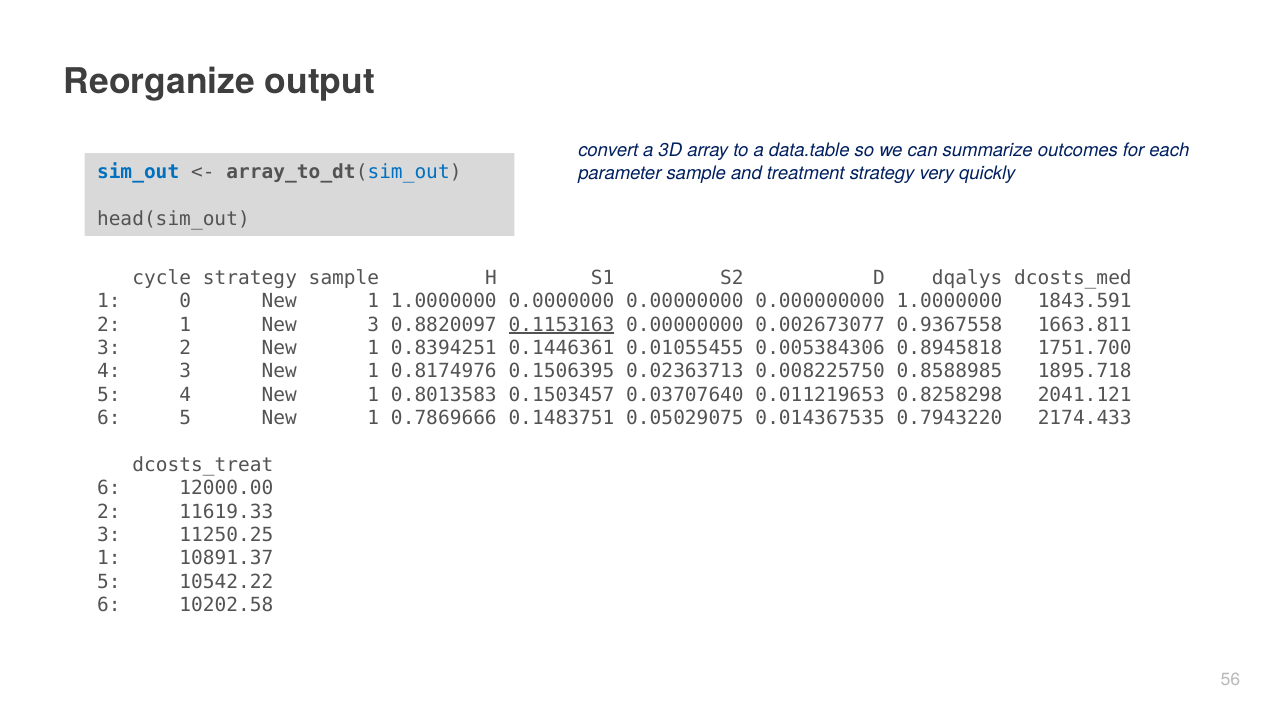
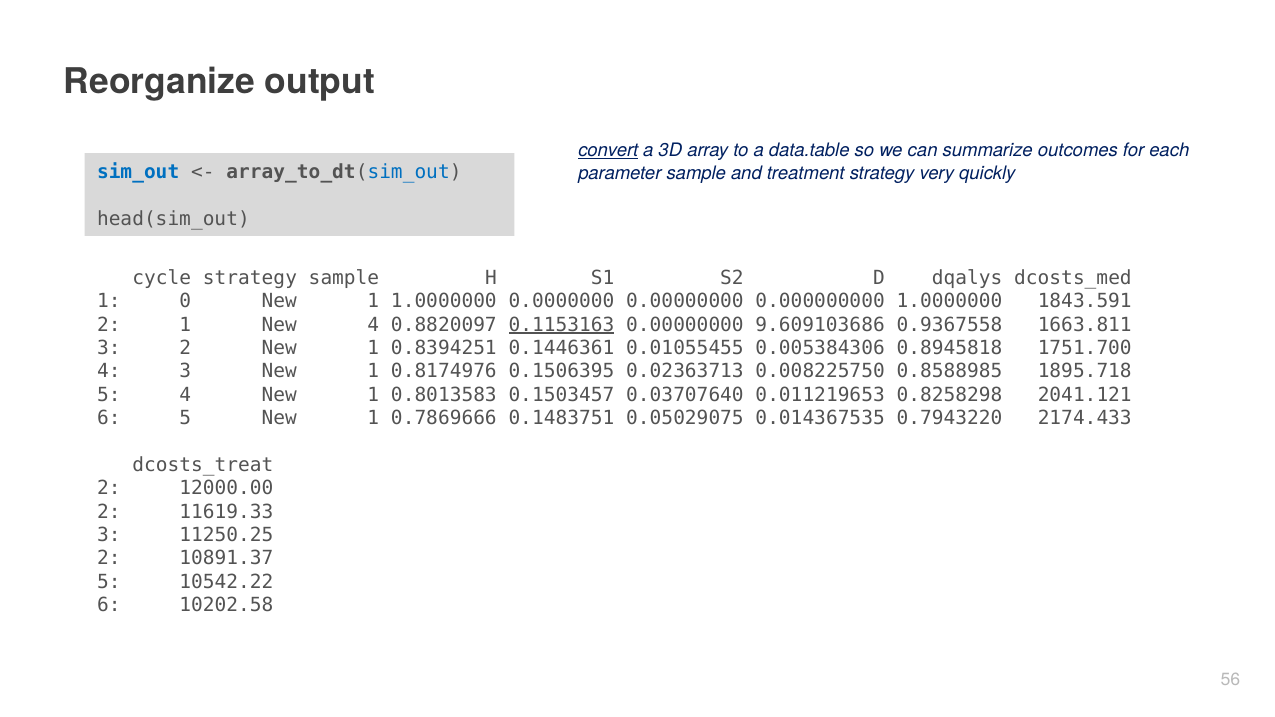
convert underline: none -> present (608, 151)
New 3: 3 -> 4 (373, 325)
0.002673077: 0.002673077 -> 9.609103686 (820, 325)
6: 6 -> 2 (109, 488)
1: 1 -> 2 (109, 559)
